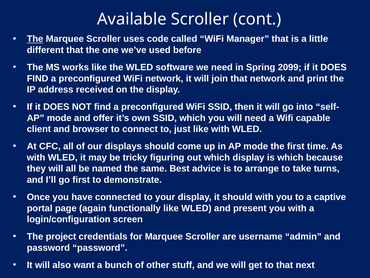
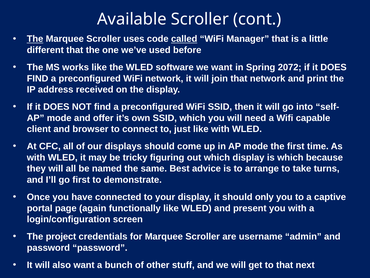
called underline: none -> present (184, 39)
we need: need -> want (222, 67)
2099: 2099 -> 2072 (290, 67)
should with: with -> only (264, 197)
